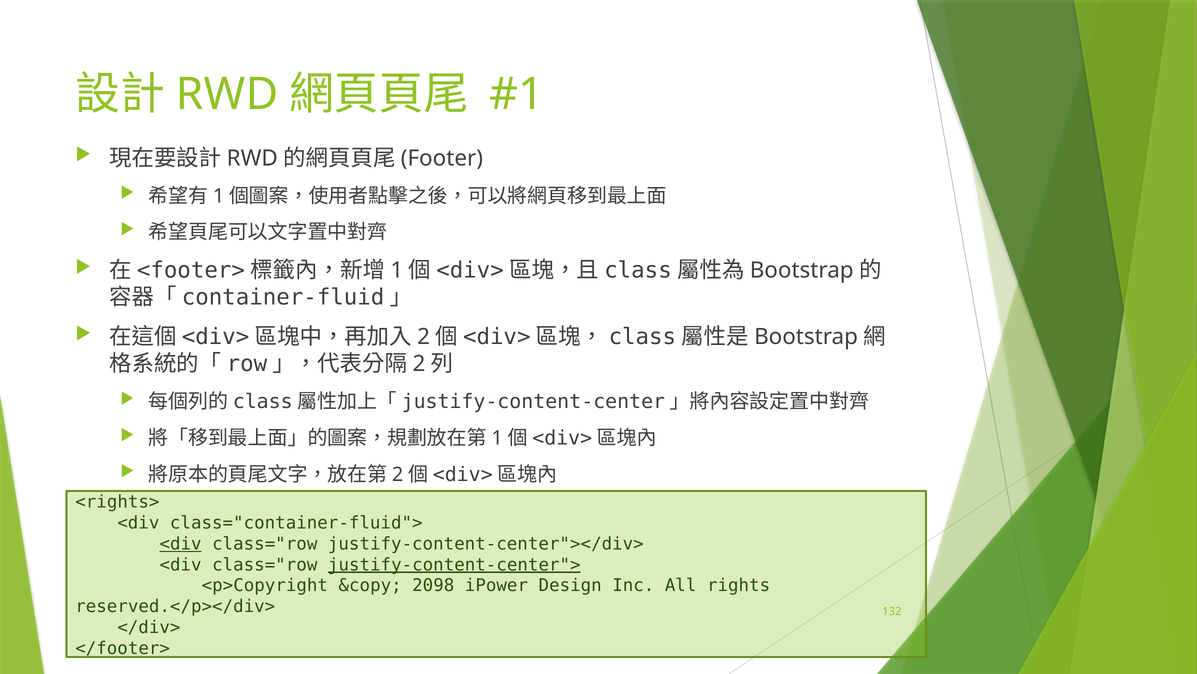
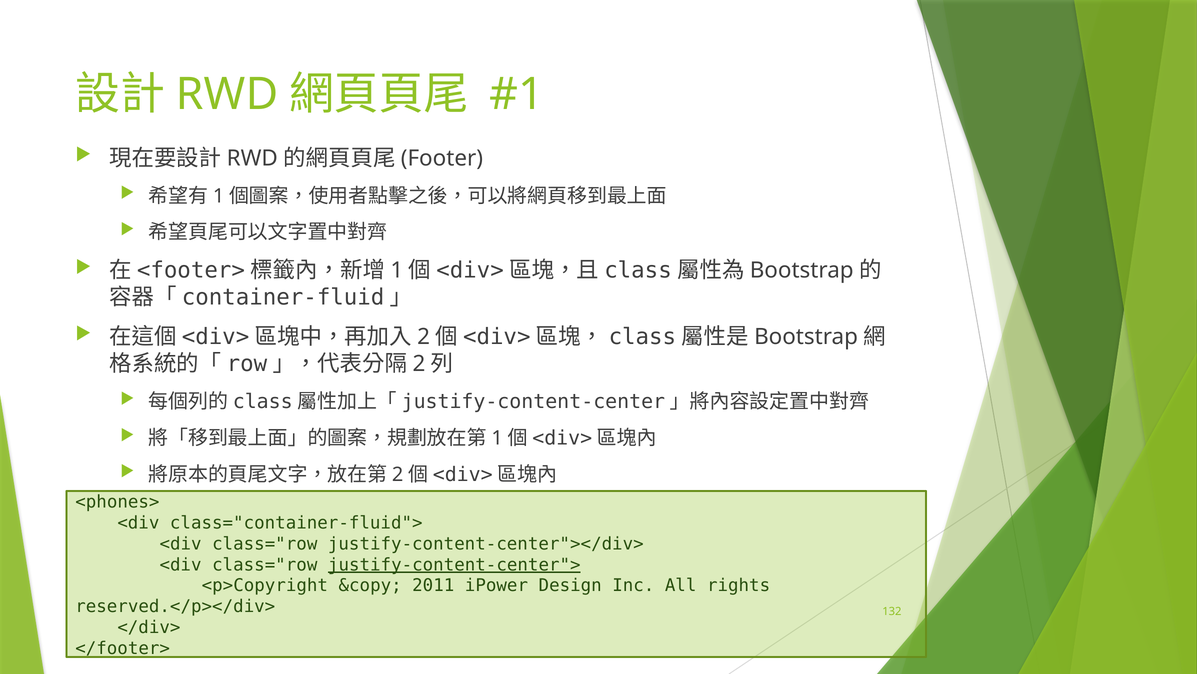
<rights>: <rights> -> <phones> (117, 501)
<div underline: present -> none (181, 543)
2098: 2098 -> 2011 (433, 585)
